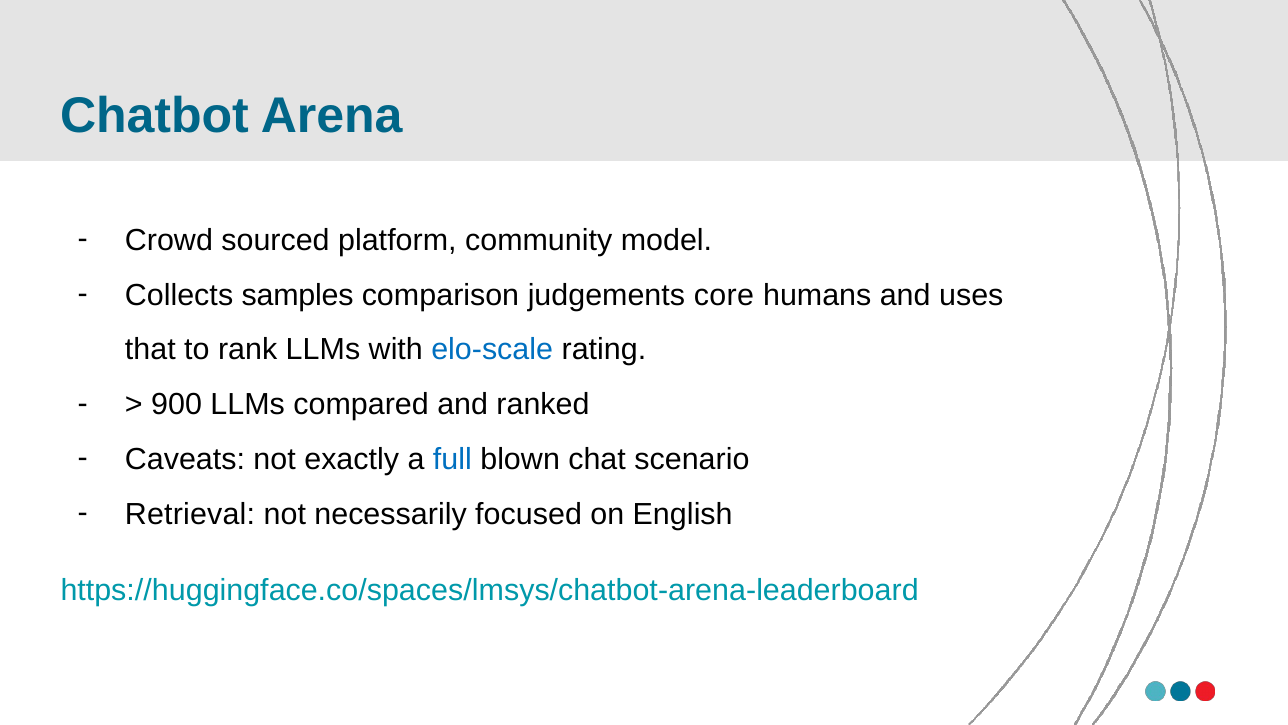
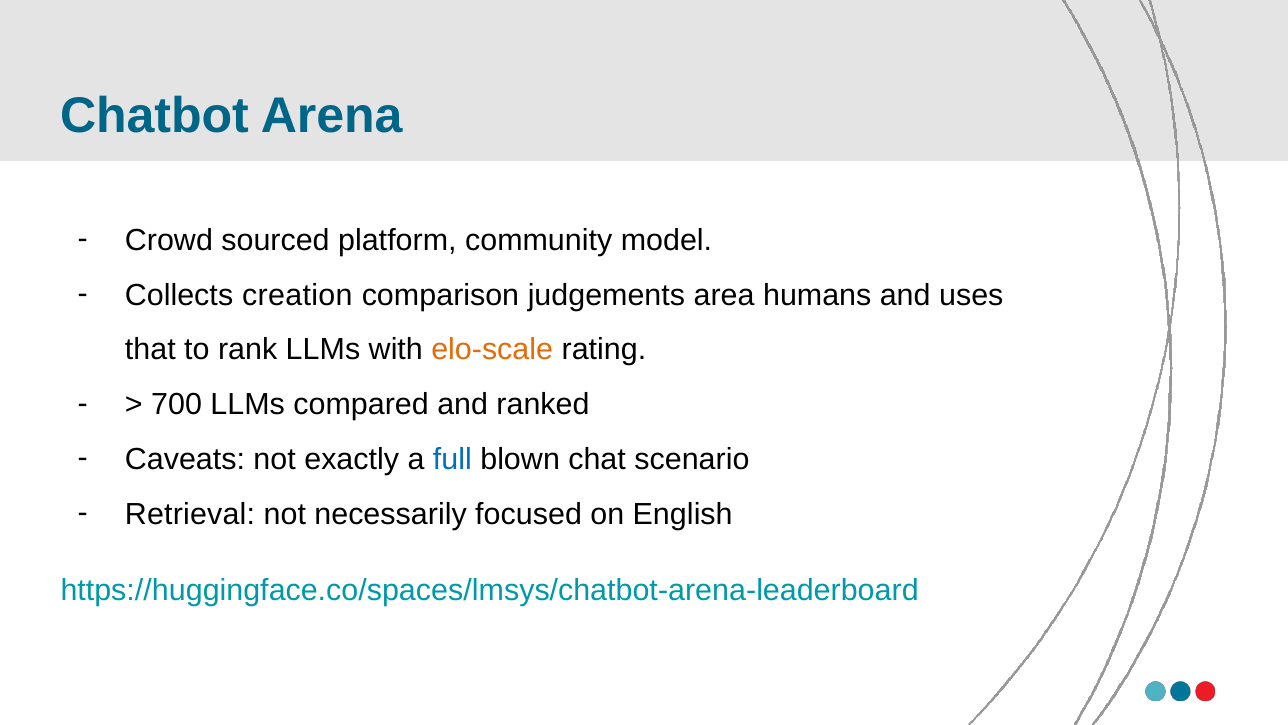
samples: samples -> creation (297, 295)
core: core -> area (724, 295)
elo-scale colour: blue -> orange (492, 350)
900: 900 -> 700 (177, 404)
